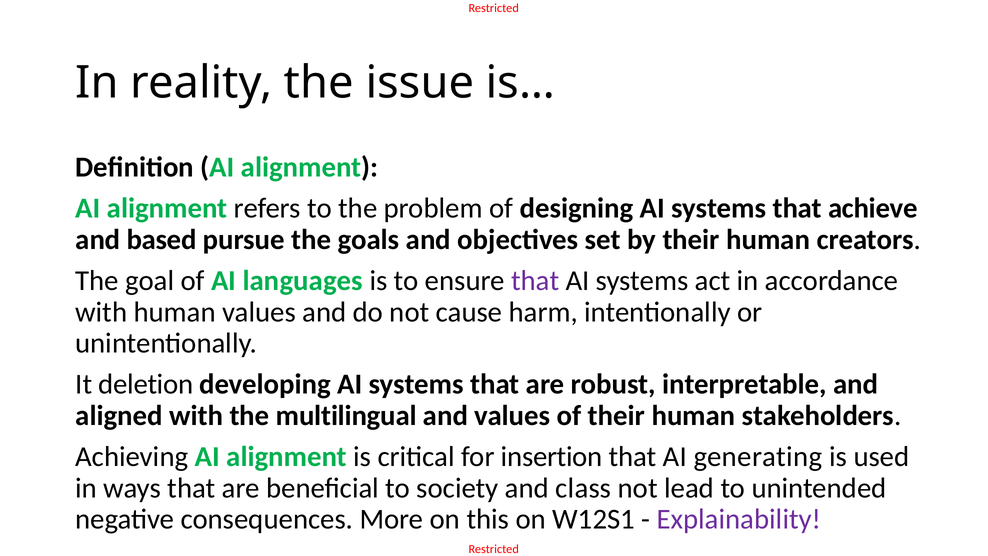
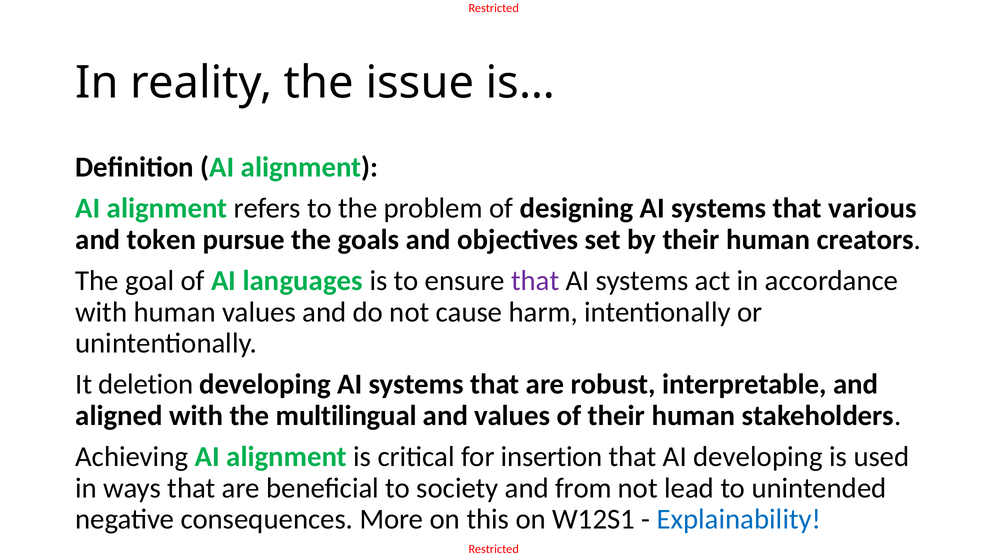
achieve: achieve -> various (873, 208)
based: based -> token (162, 239)
AI generating: generating -> developing (758, 457)
class: class -> from (584, 488)
Explainability colour: purple -> blue (739, 519)
